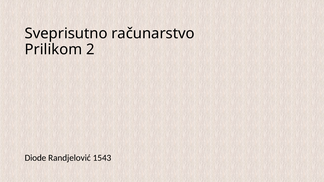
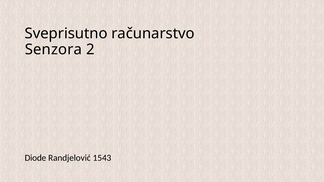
Prilikom: Prilikom -> Senzora (53, 50)
